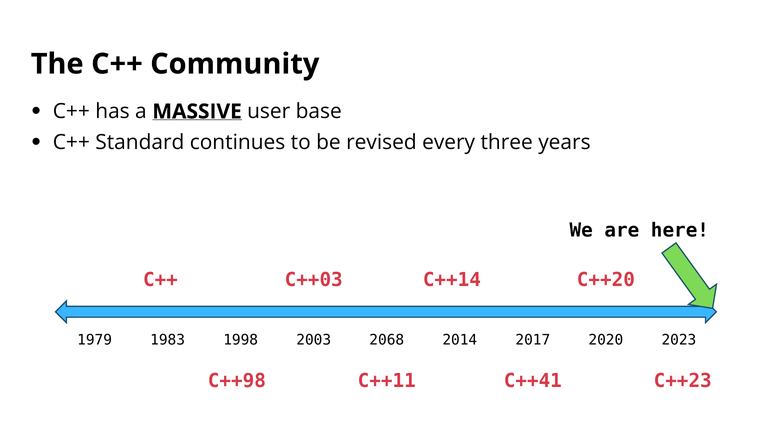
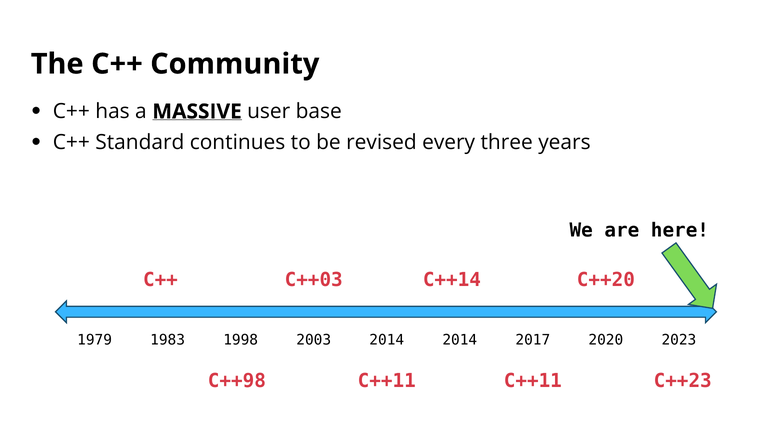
2003 2068: 2068 -> 2014 (387, 340)
C++41: C++41 -> C++11 (533, 381)
